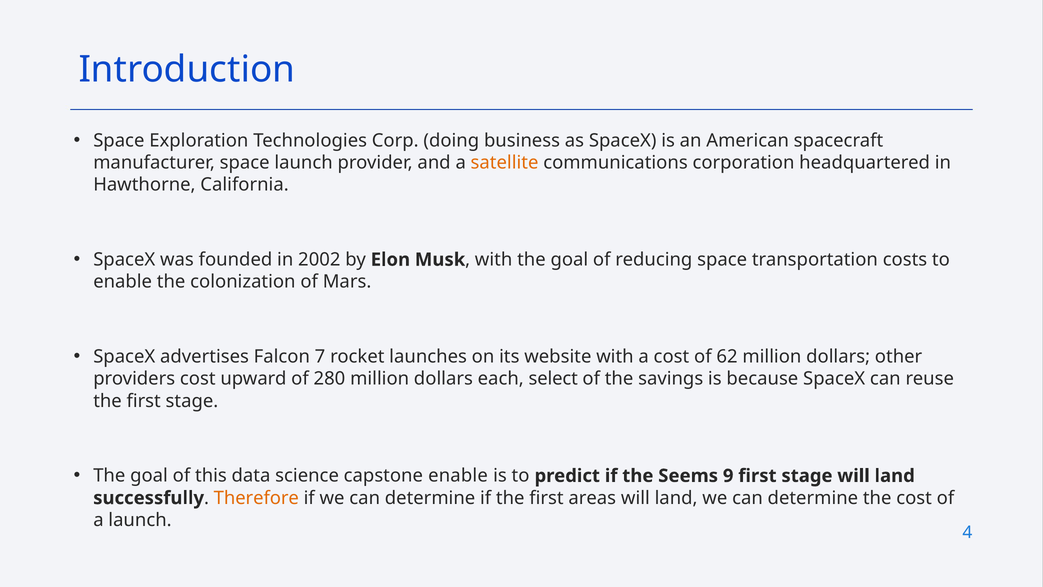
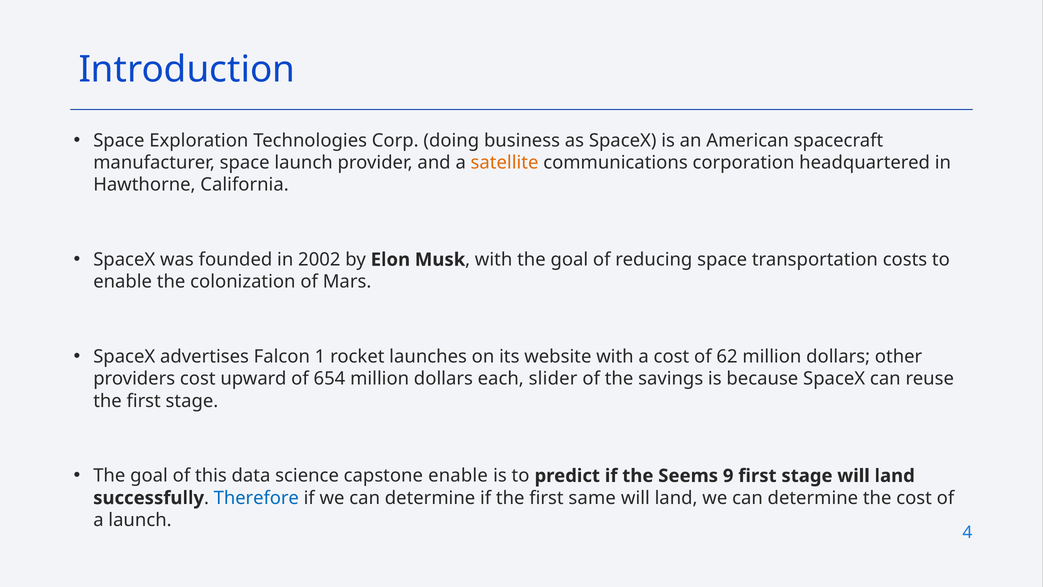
7: 7 -> 1 (320, 356)
280: 280 -> 654 (329, 379)
select: select -> slider (553, 379)
Therefore colour: orange -> blue (256, 498)
areas: areas -> same (592, 498)
